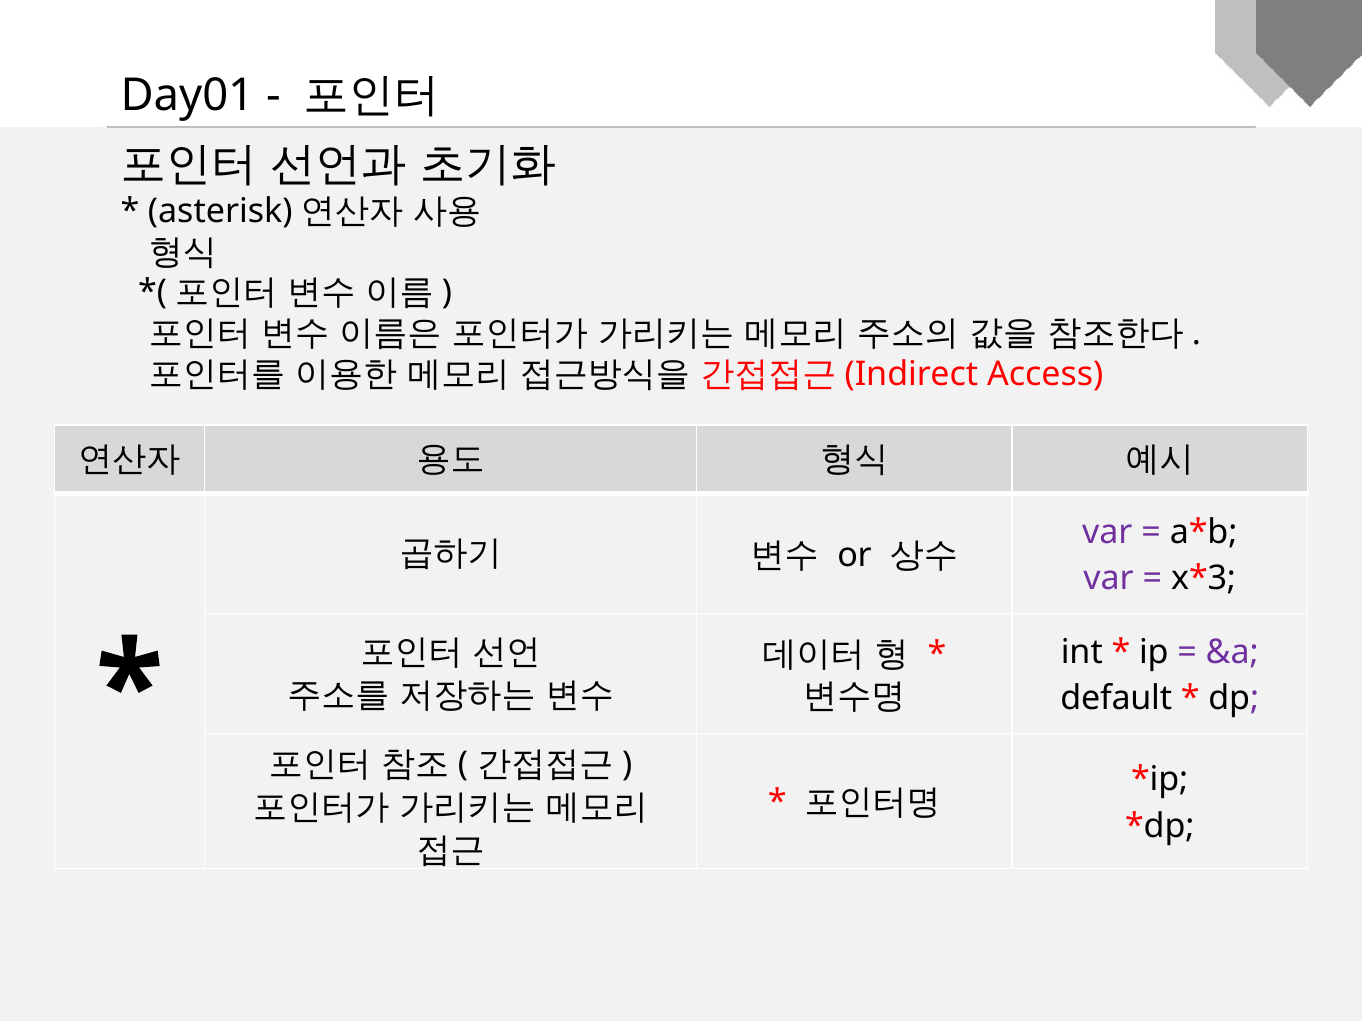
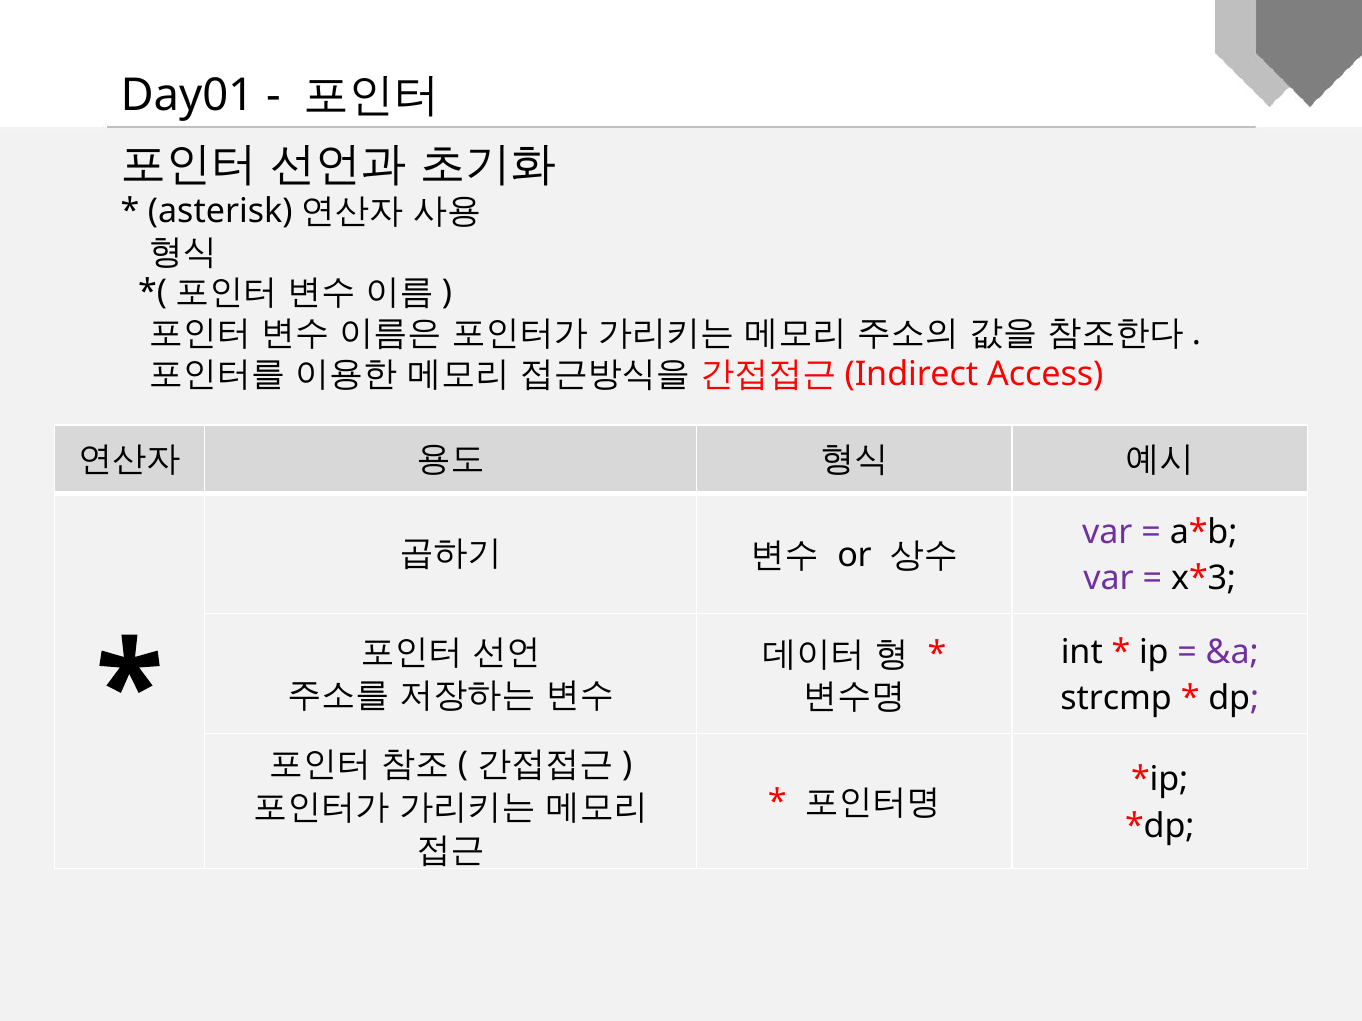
default: default -> strcmp (1116, 699)
